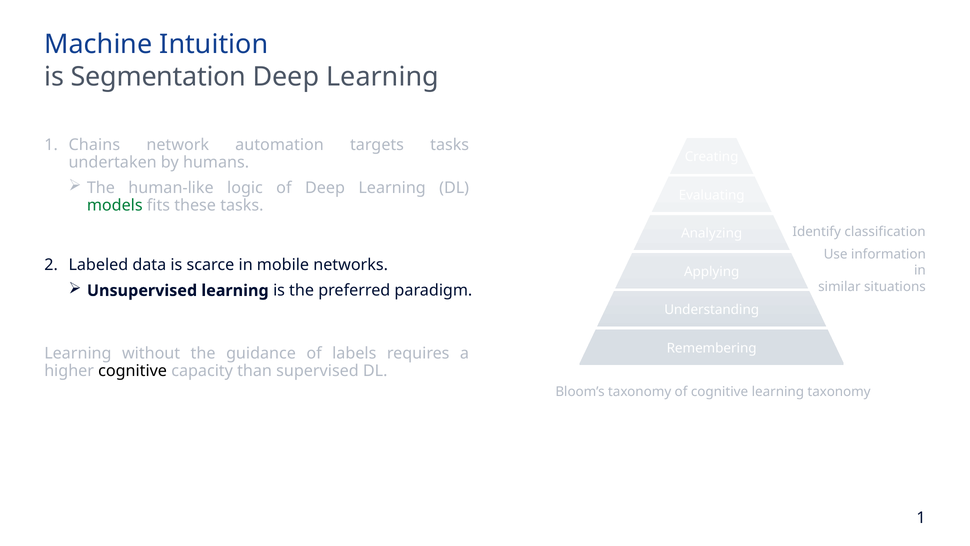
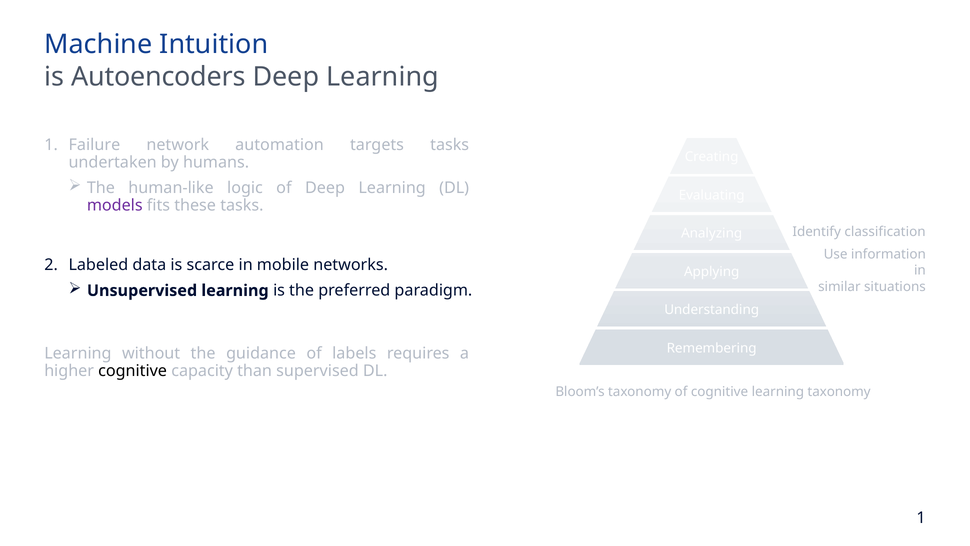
Segmentation: Segmentation -> Autoencoders (158, 77)
Chains: Chains -> Failure (94, 145)
models colour: green -> purple (115, 205)
